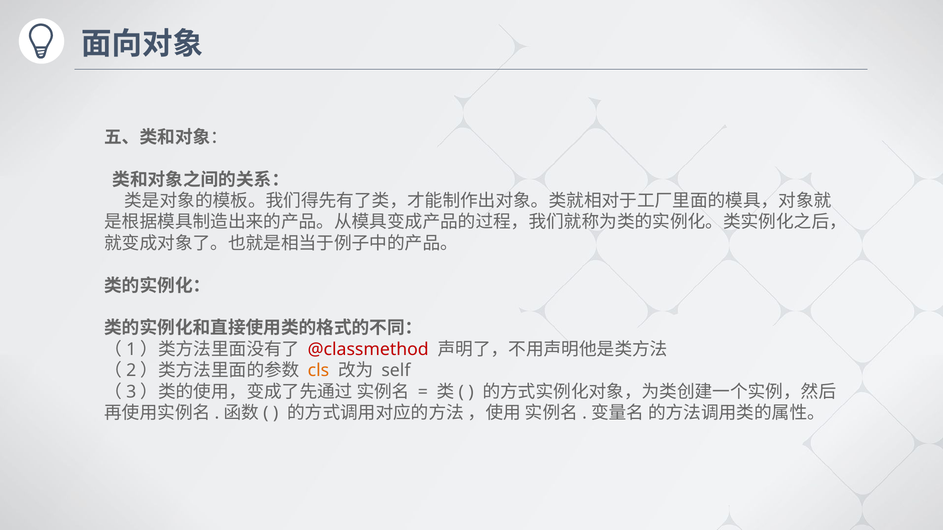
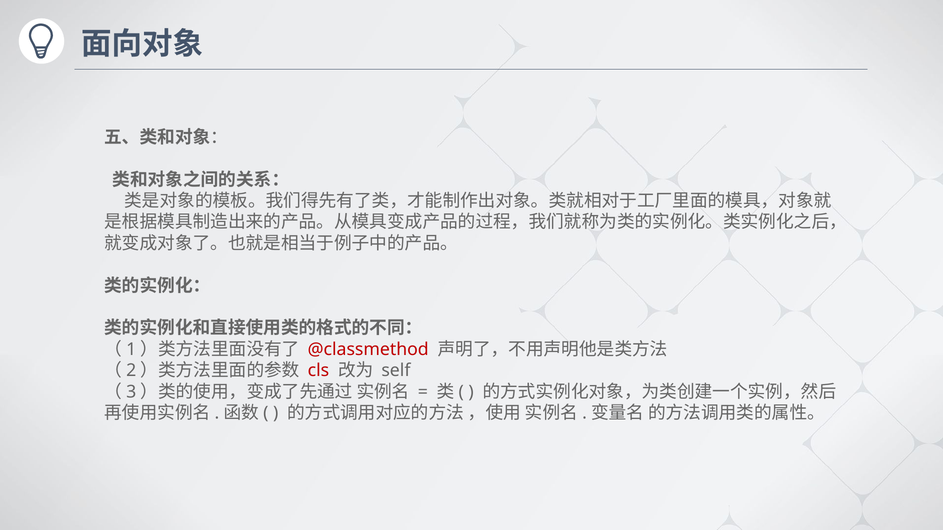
cls colour: orange -> red (318, 371)
